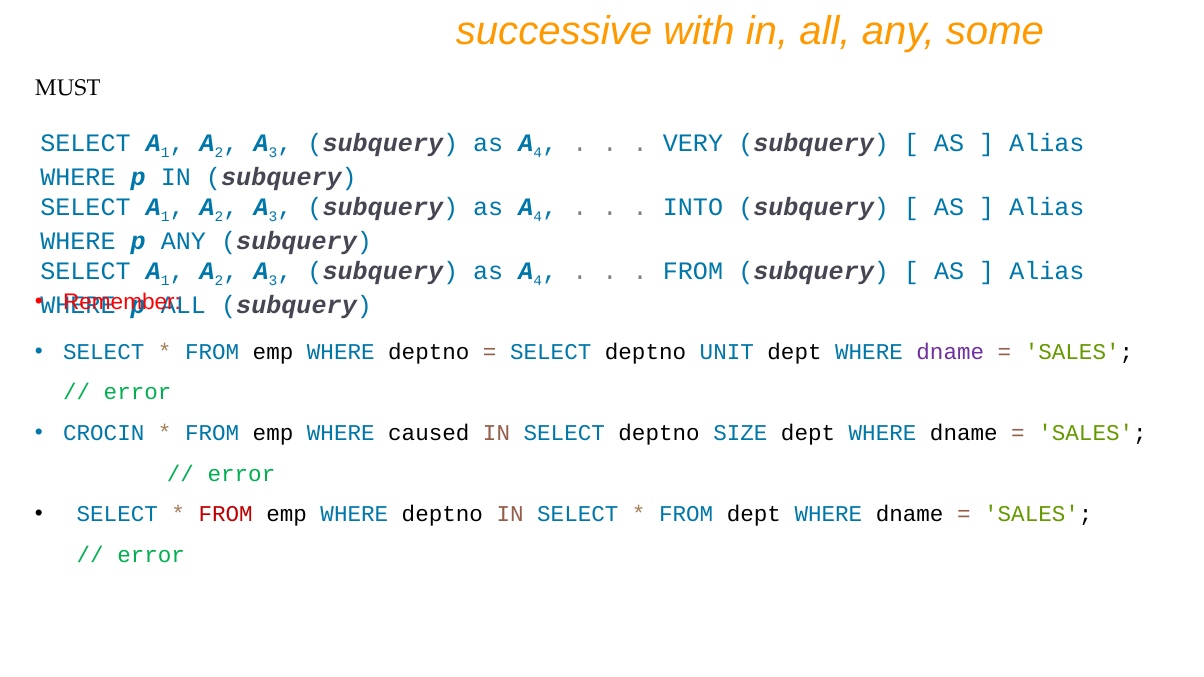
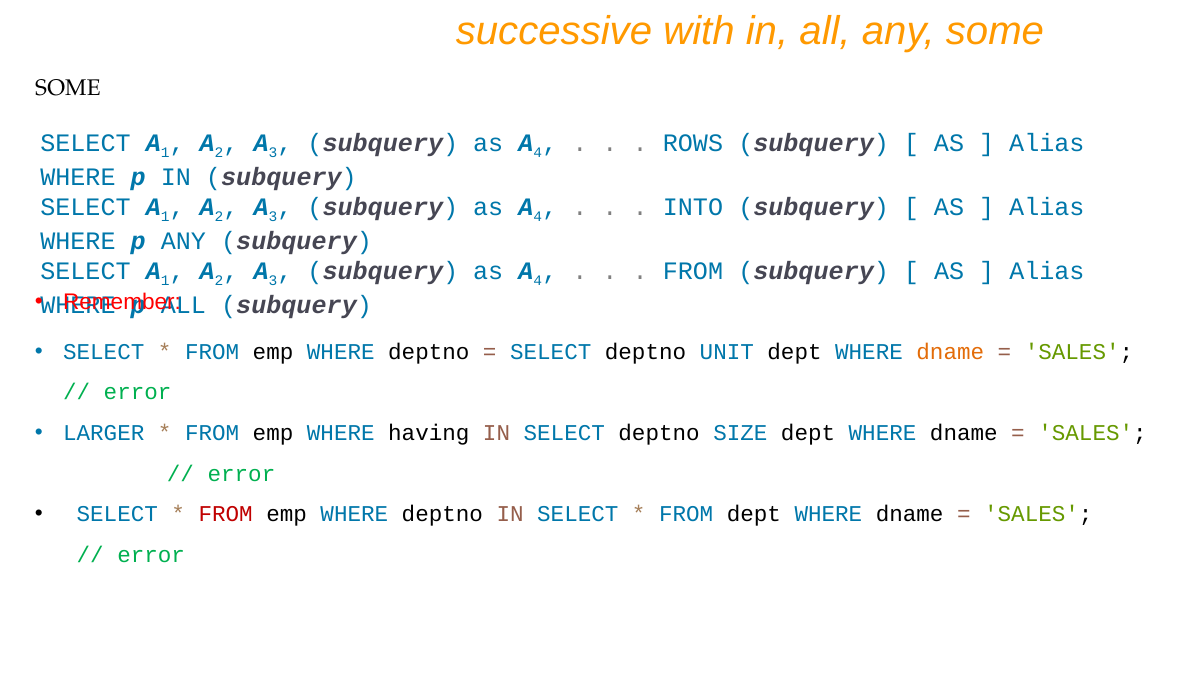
MUST: MUST -> SOME (68, 88)
VERY: VERY -> ROWS (693, 143)
dname colour: purple -> orange (950, 352)
CROCIN: CROCIN -> LARGER (104, 433)
caused: caused -> having (429, 433)
